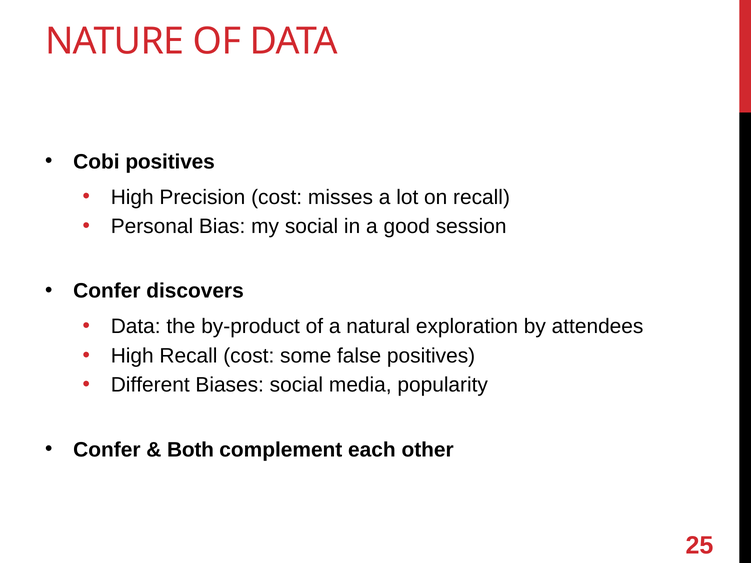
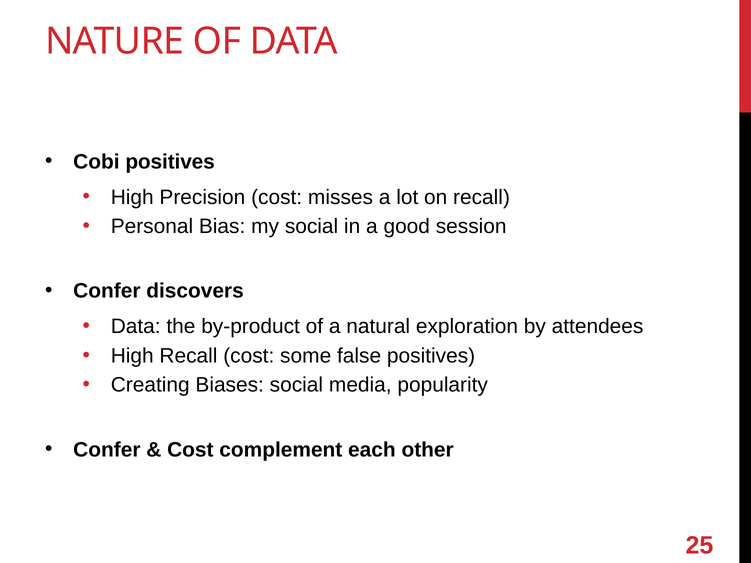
Different: Different -> Creating (150, 385)
Both: Both -> Cost (190, 450)
